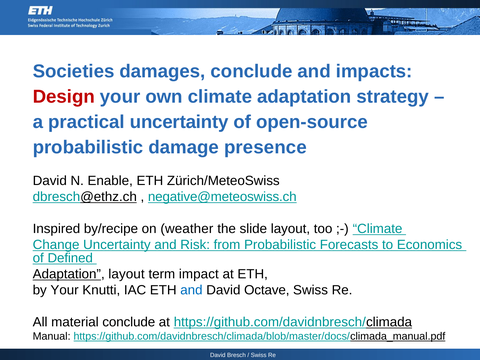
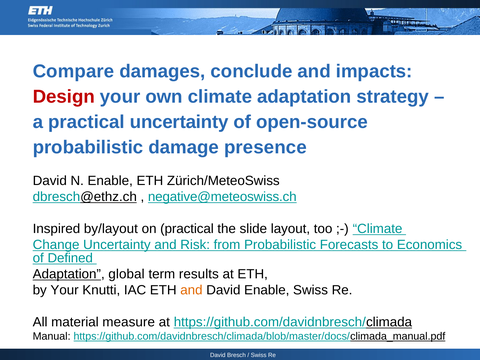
Societies: Societies -> Compare (74, 71)
by/recipe: by/recipe -> by/layout (111, 229)
on weather: weather -> practical (187, 229)
Adaptation layout: layout -> global (127, 274)
impact: impact -> results (199, 274)
and colour: blue -> orange (191, 290)
David Octave: Octave -> Enable (267, 290)
material conclude: conclude -> measure (129, 322)
